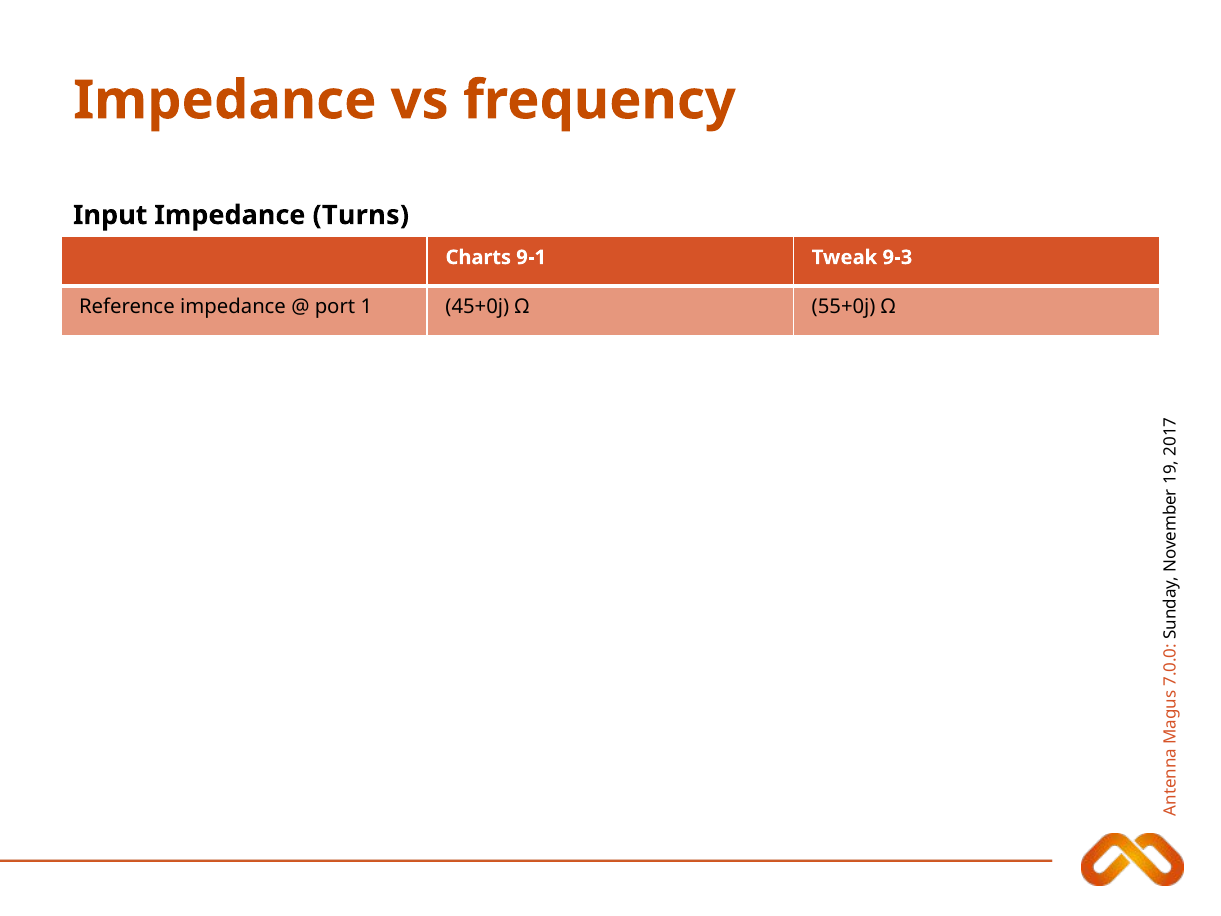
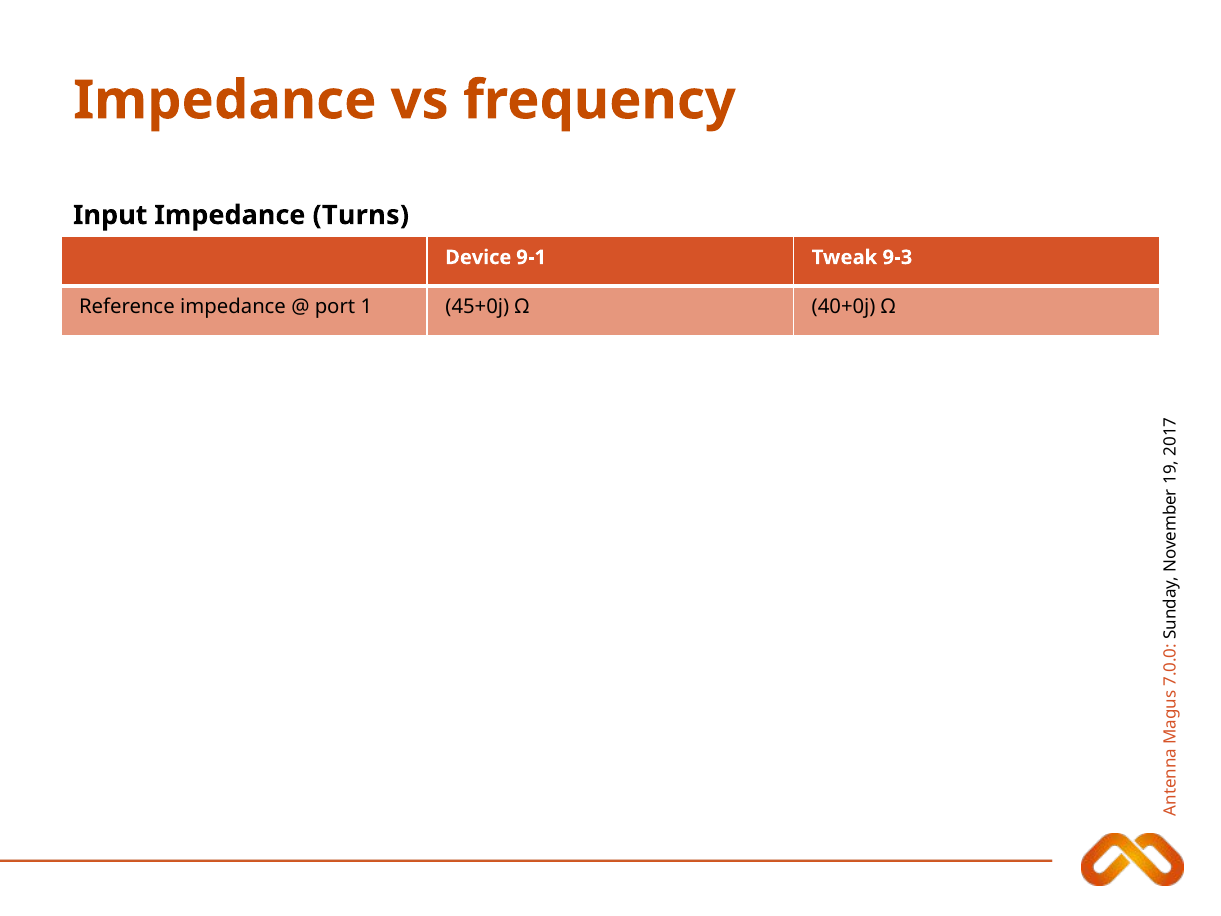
Charts: Charts -> Device (478, 257)
55+0j: 55+0j -> 40+0j (844, 307)
